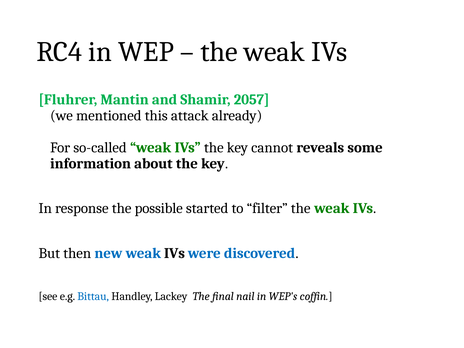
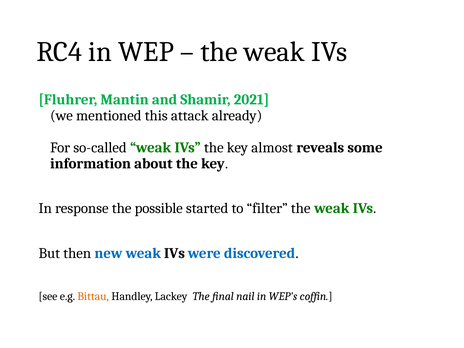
2057: 2057 -> 2021 (252, 100)
cannot: cannot -> almost (272, 148)
Bittau colour: blue -> orange (93, 296)
